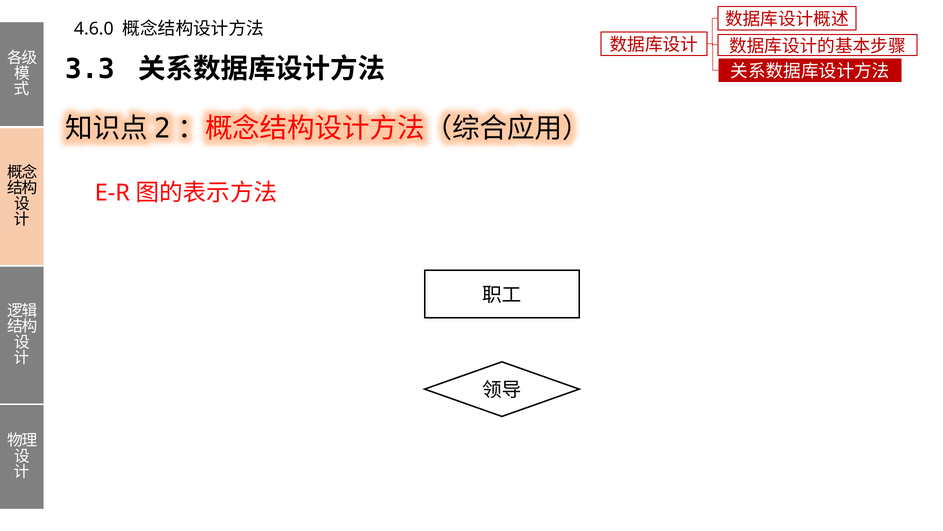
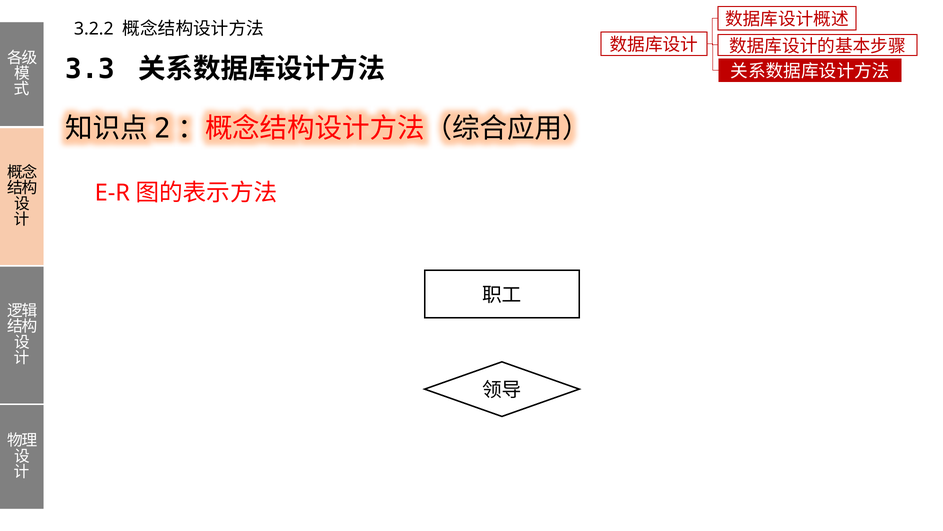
4.6.0: 4.6.0 -> 3.2.2 (94, 29)
